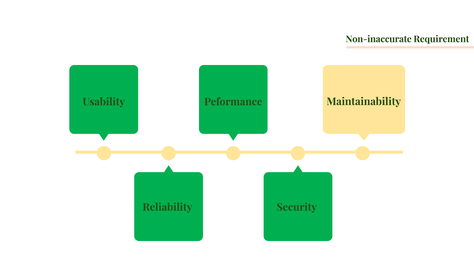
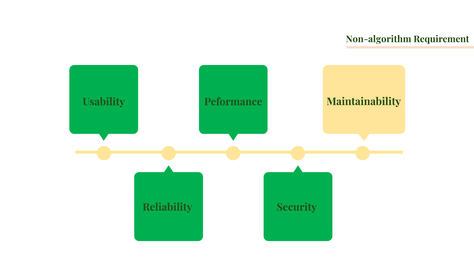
Non-inaccurate: Non-inaccurate -> Non-algorithm (379, 39)
